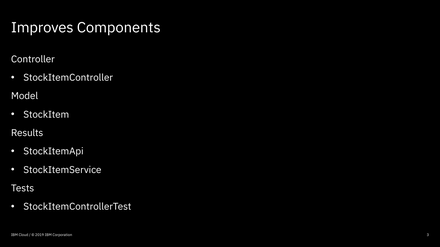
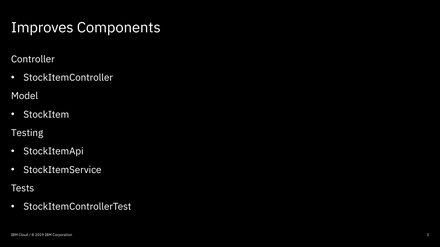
Results: Results -> Testing (27, 133)
